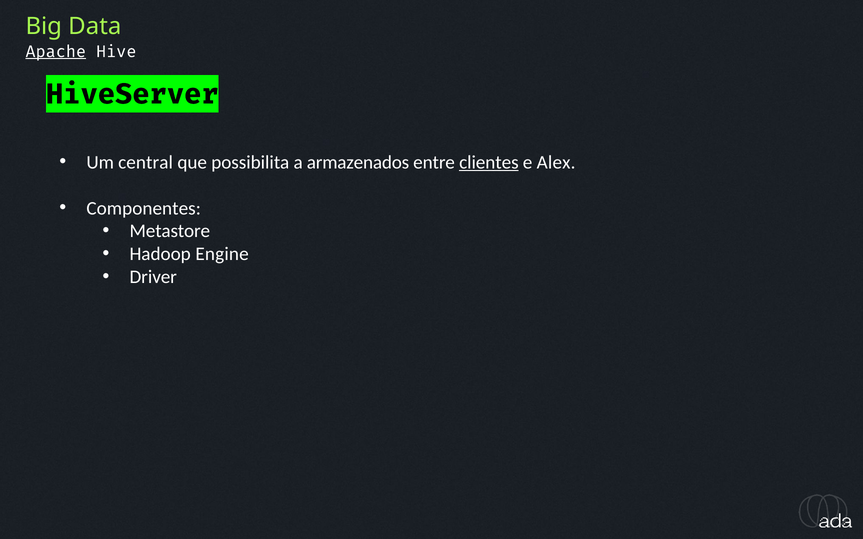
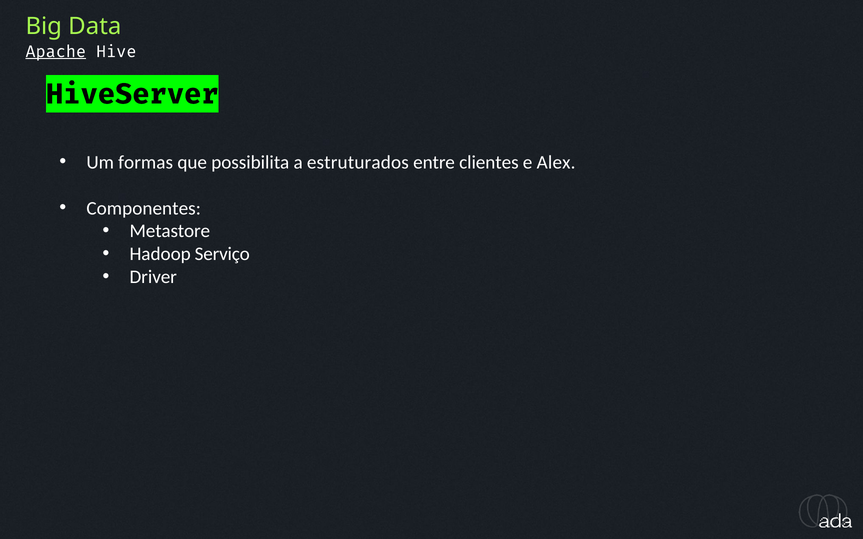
central: central -> formas (146, 162)
armazenados: armazenados -> estruturados (358, 162)
clientes underline: present -> none (489, 162)
Engine: Engine -> Serviço (222, 254)
